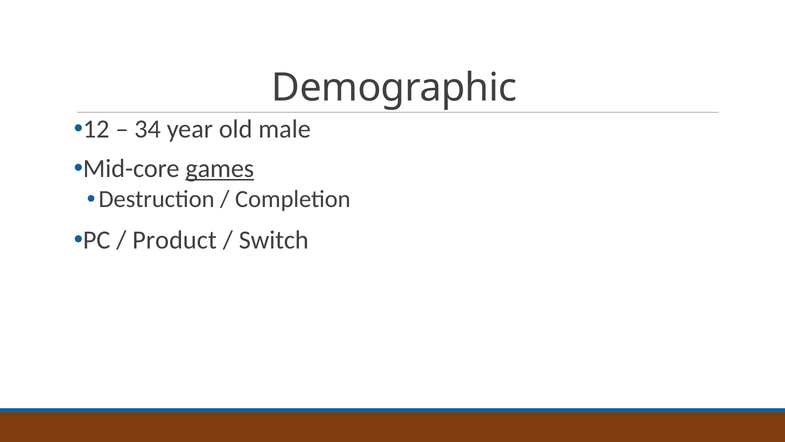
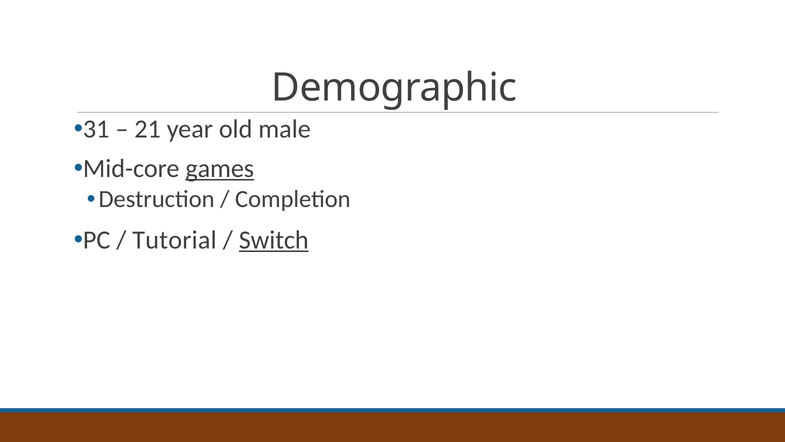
12: 12 -> 31 (96, 129)
34: 34 -> 21 (148, 129)
Product: Product -> Tutorial (175, 240)
Switch underline: none -> present (274, 240)
